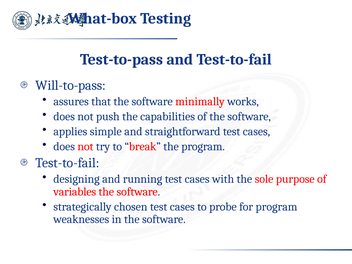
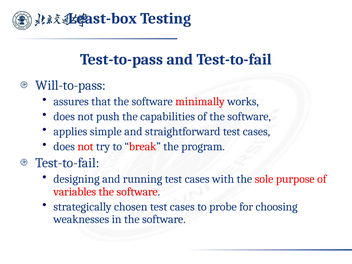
What-box: What-box -> Least-box (102, 18)
for program: program -> choosing (277, 207)
